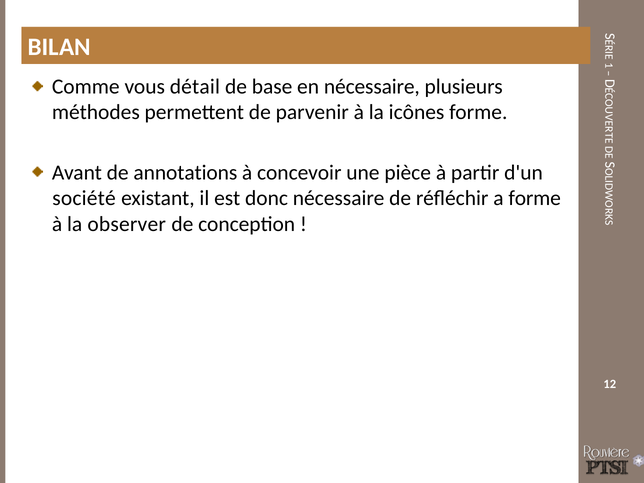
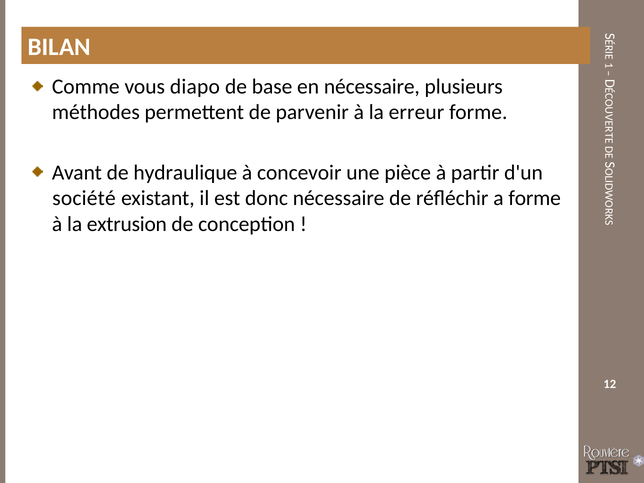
détail: détail -> diapo (195, 87)
icônes: icônes -> erreur (416, 112)
annotations: annotations -> hydraulique (185, 172)
observer: observer -> extrusion (127, 224)
